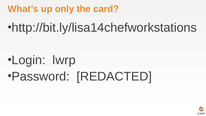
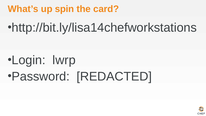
only: only -> spin (65, 9)
